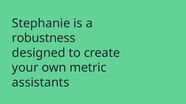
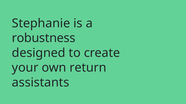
metric: metric -> return (88, 68)
